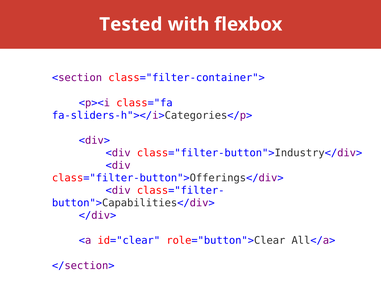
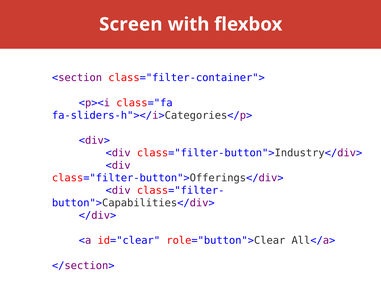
Tested: Tested -> Screen (131, 24)
